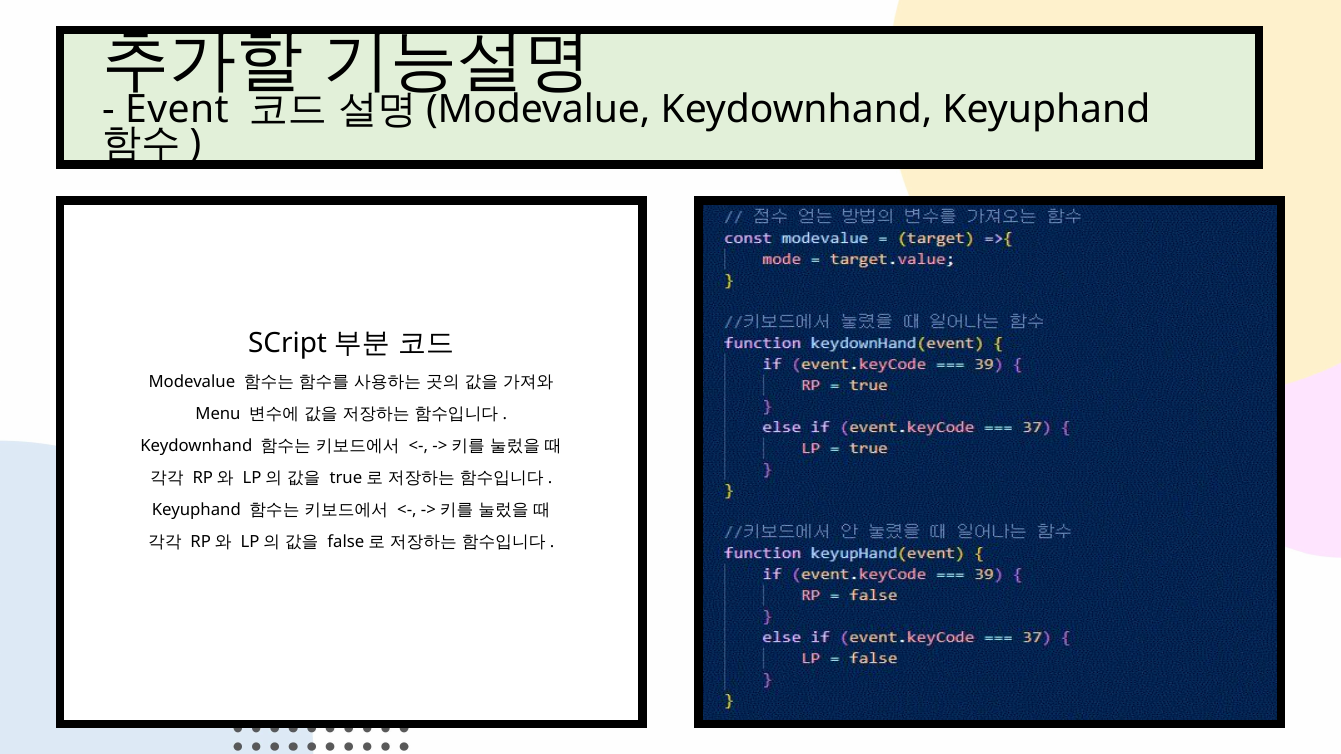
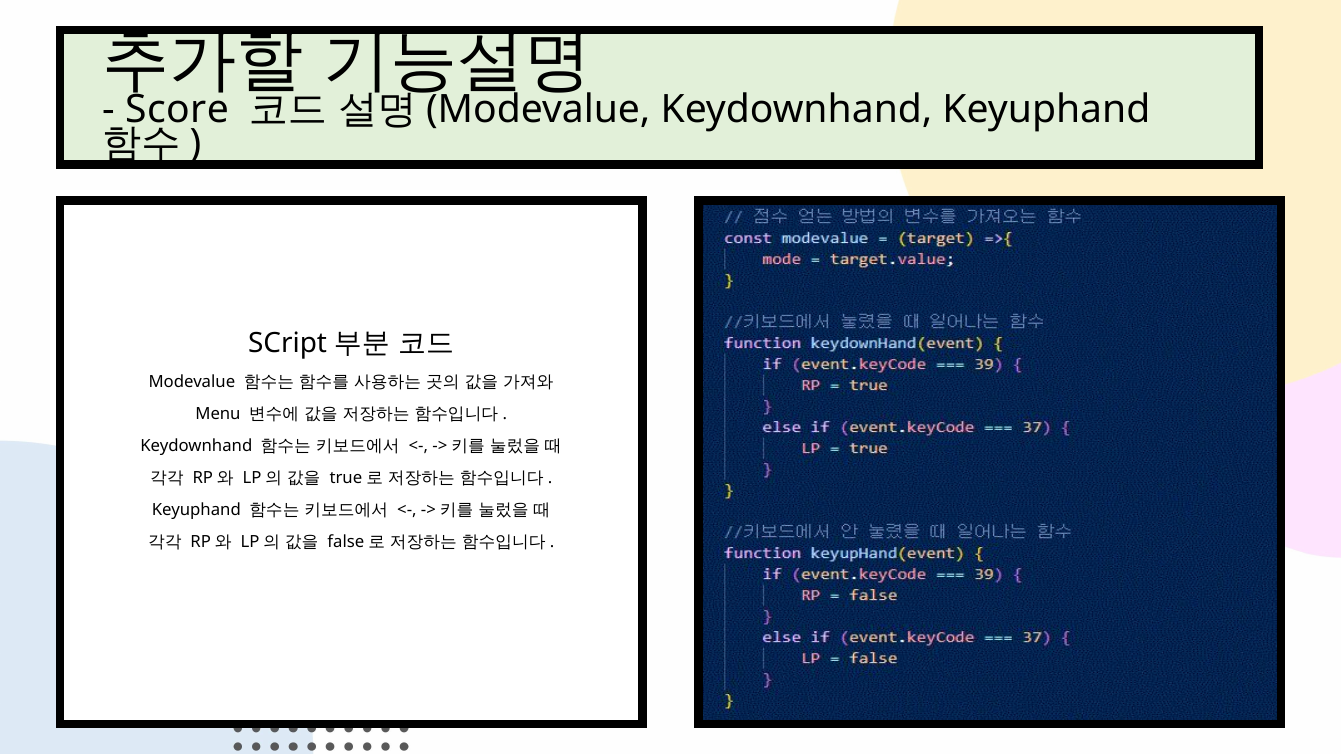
Event: Event -> Score (177, 109)
